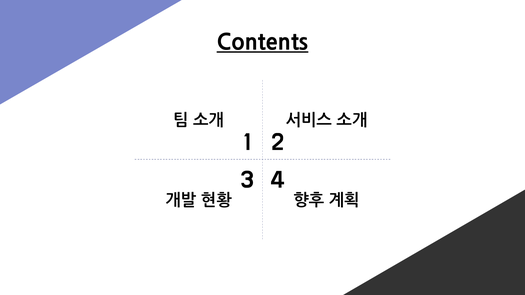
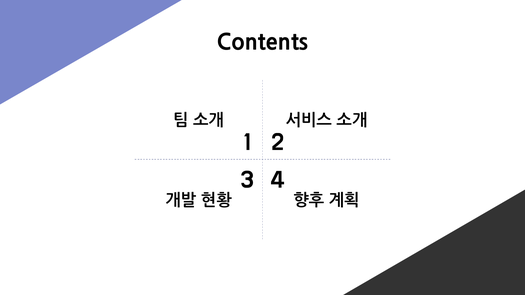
Contents underline: present -> none (263, 43)
